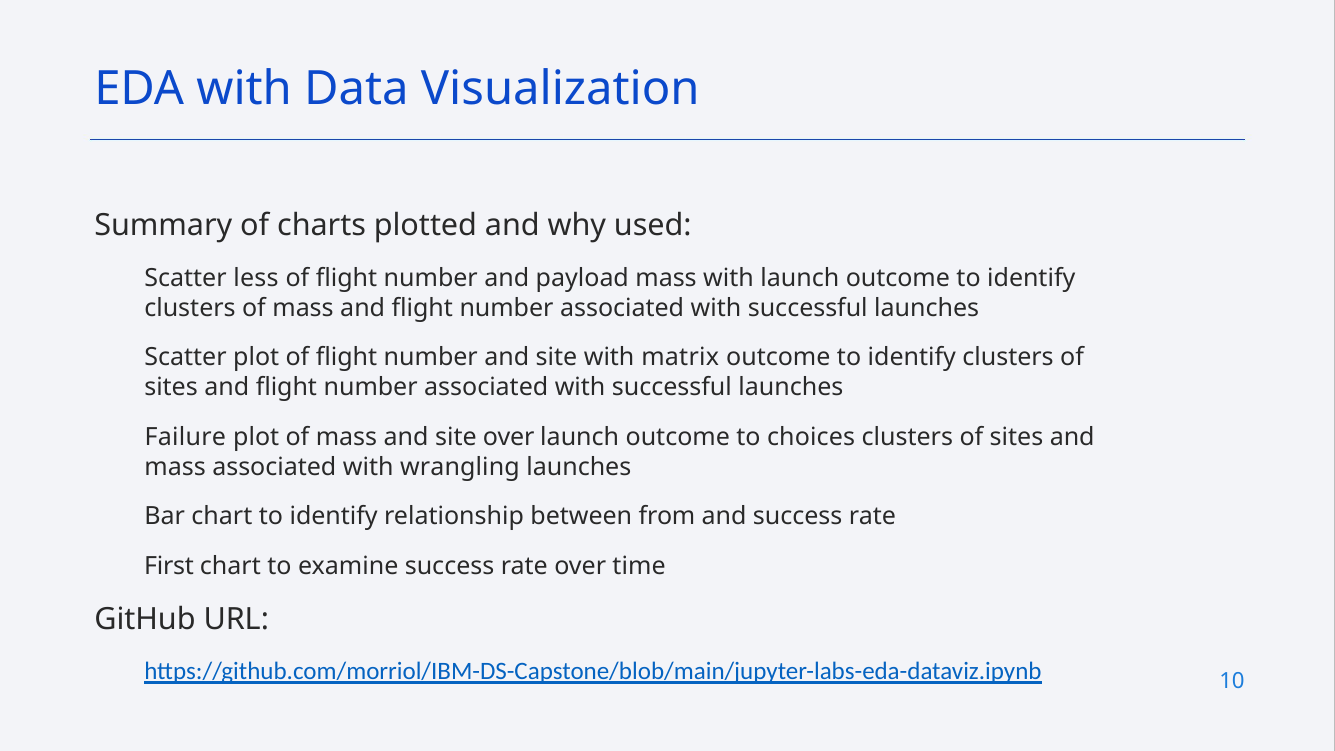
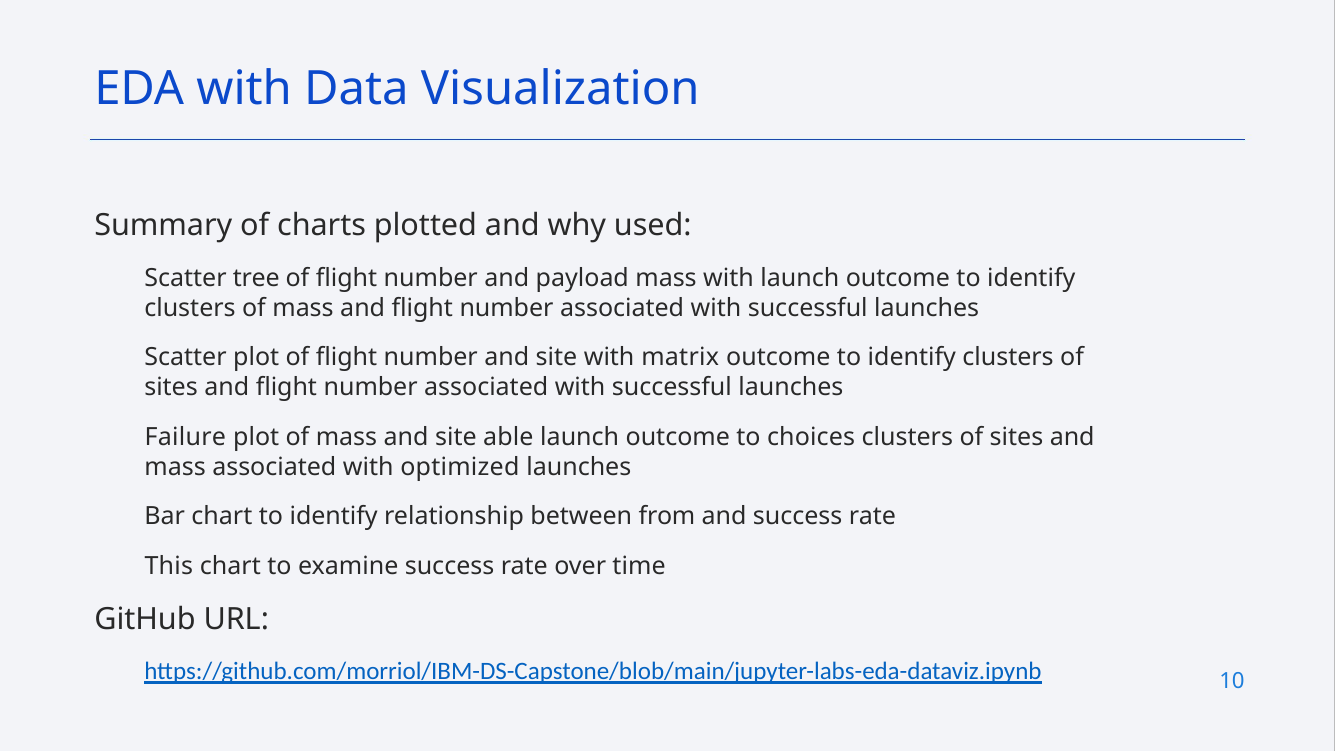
less: less -> tree (256, 278)
site over: over -> able (508, 437)
wrangling: wrangling -> optimized (460, 467)
First: First -> This (169, 566)
